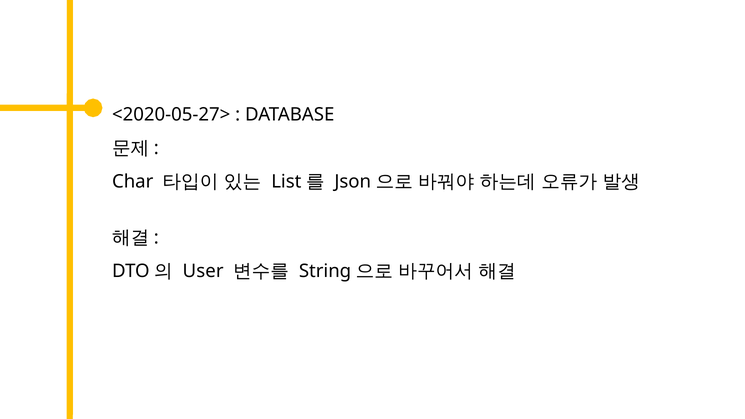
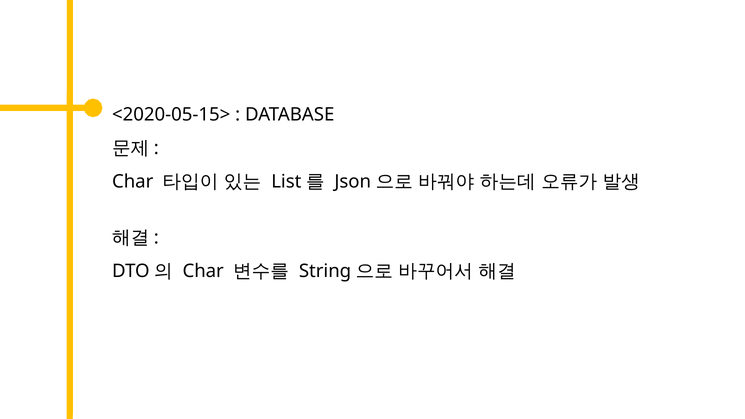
<2020-05-27>: <2020-05-27> -> <2020-05-15> (171, 115)
User: User -> Char (203, 271)
